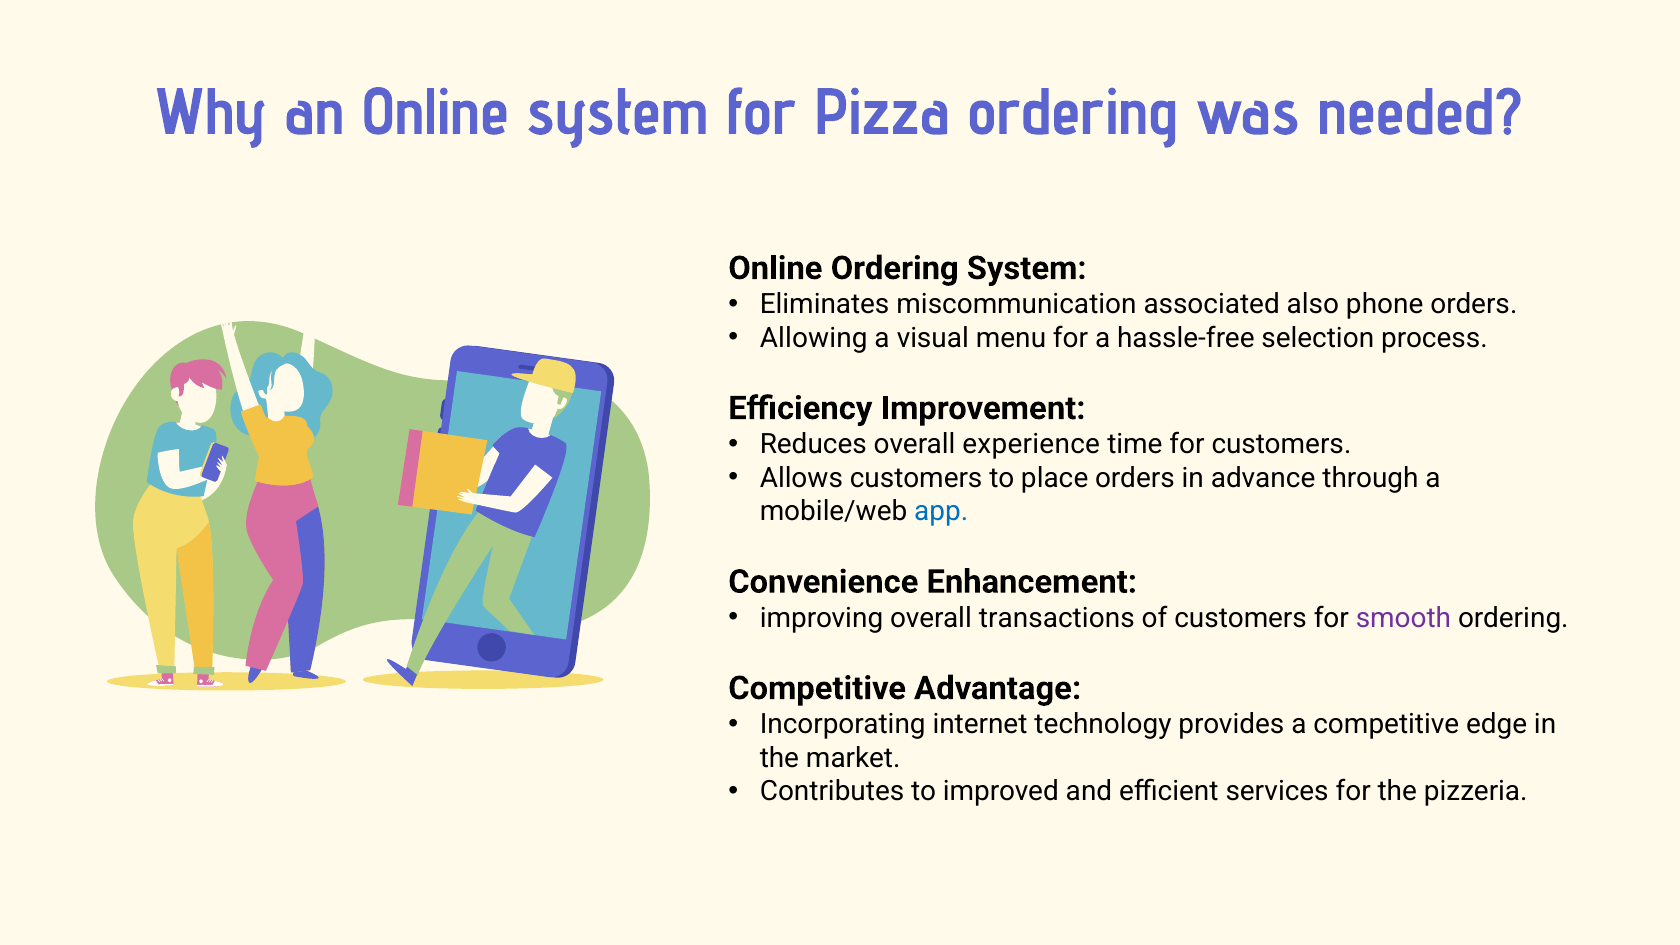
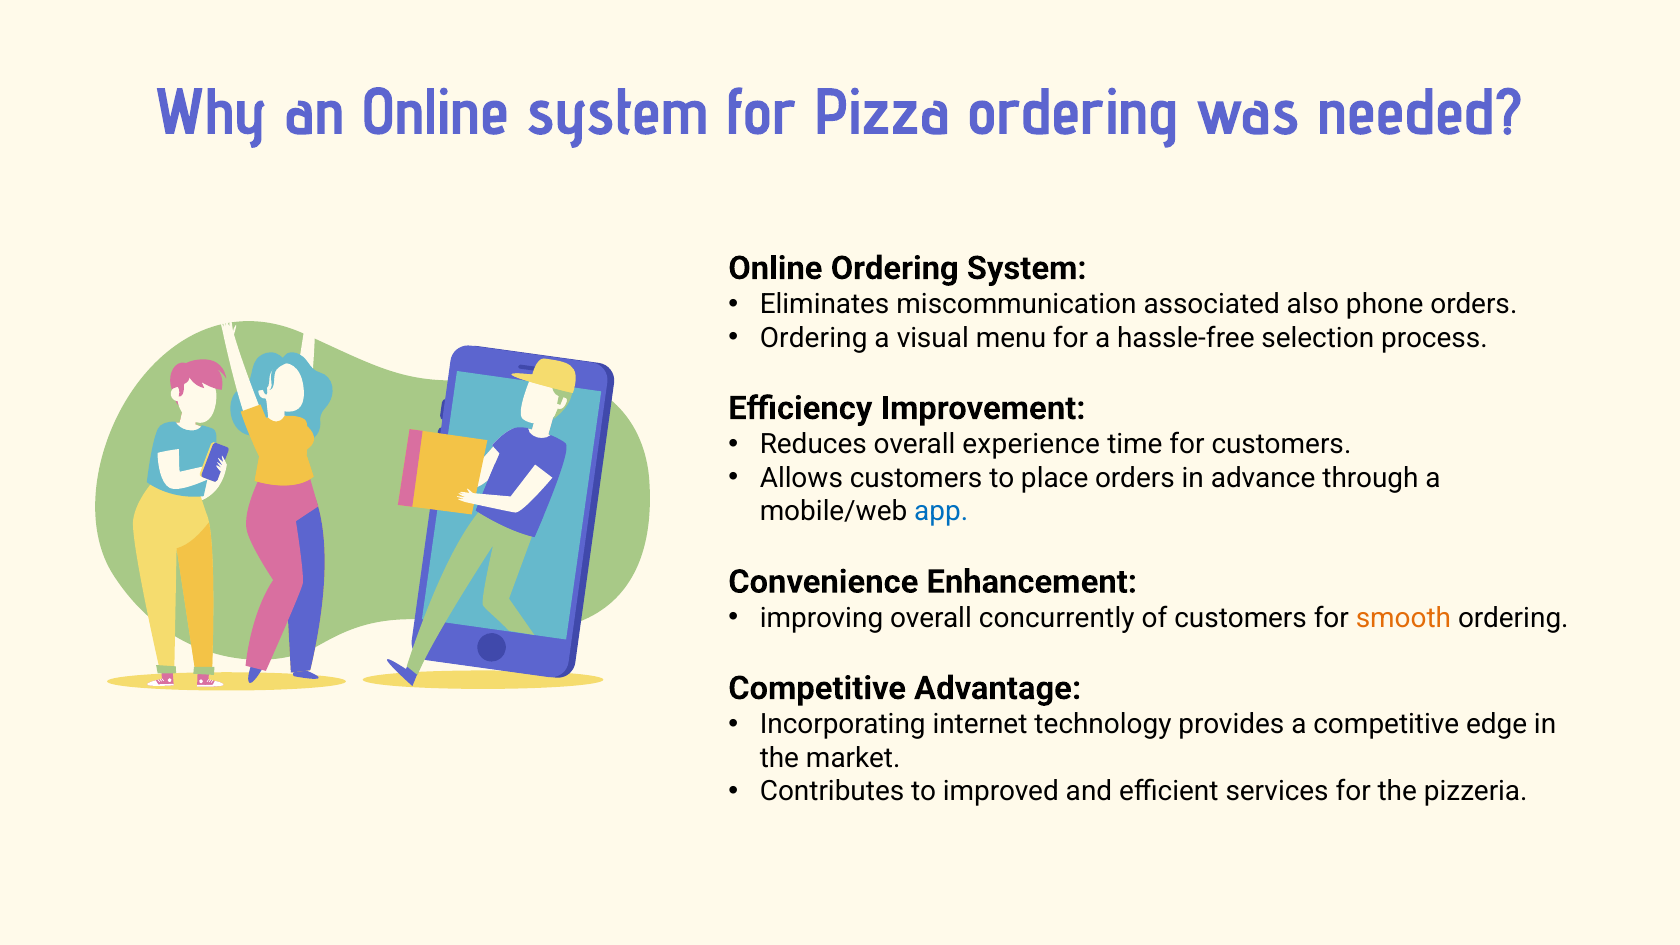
Allowing: Allowing -> Ordering (814, 338)
transactions: transactions -> concurrently (1057, 618)
smooth colour: purple -> orange (1403, 618)
